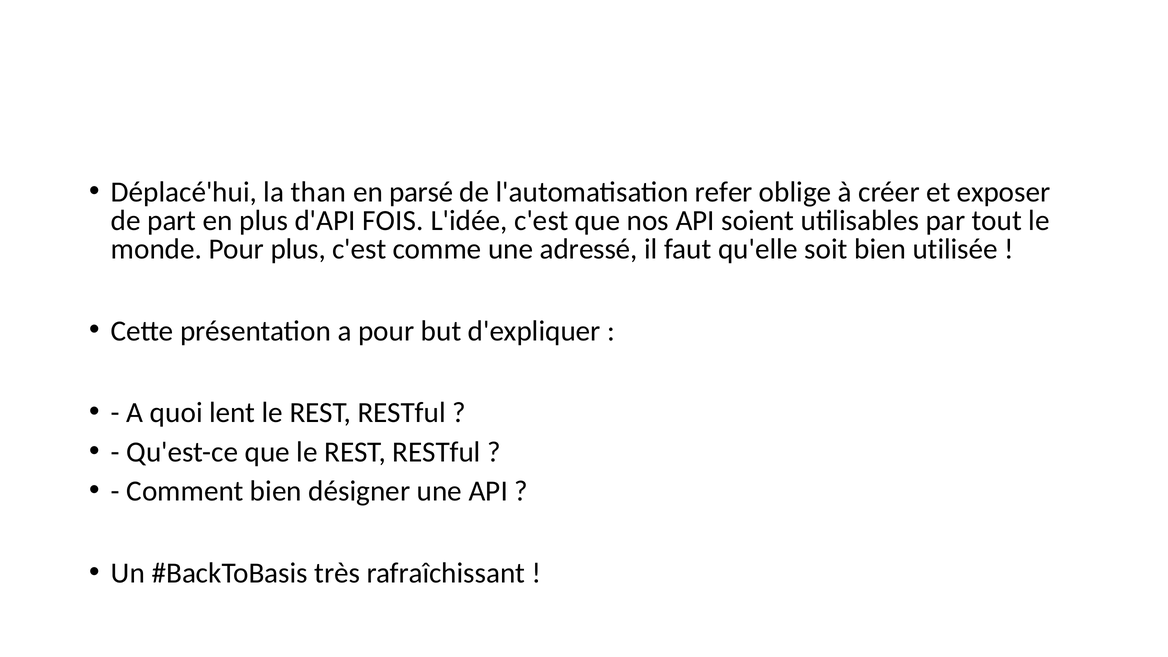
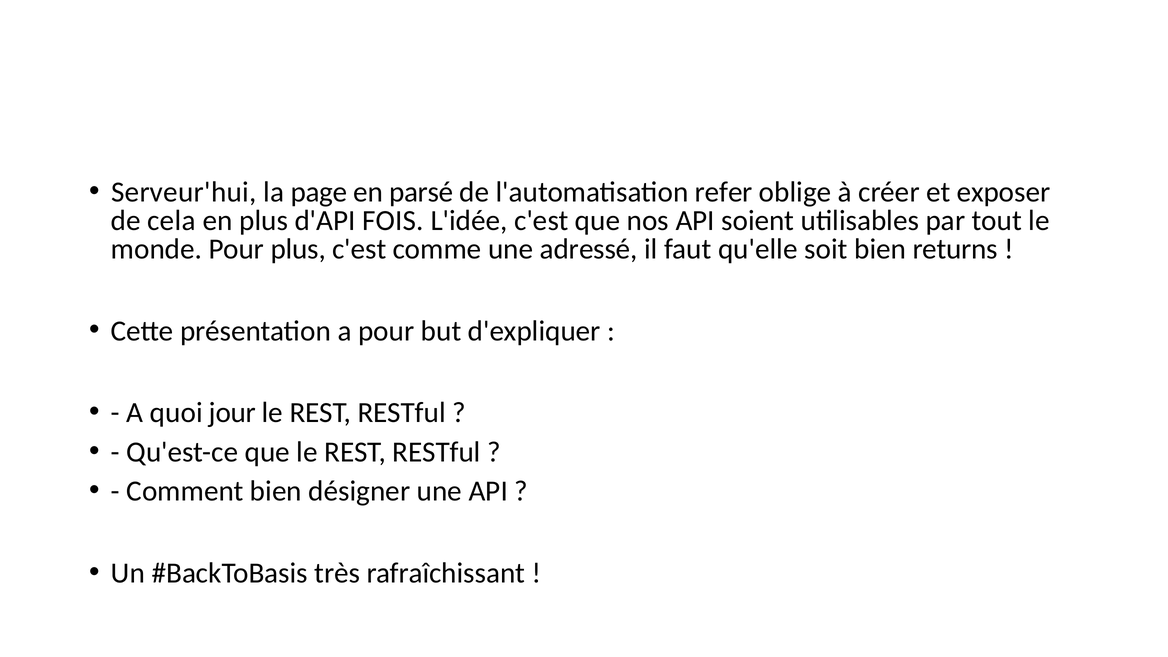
Déplacé'hui: Déplacé'hui -> Serveur'hui (184, 192)
than: than -> page (319, 192)
part: part -> cela (172, 221)
utilisée: utilisée -> returns (955, 249)
lent: lent -> jour (232, 413)
